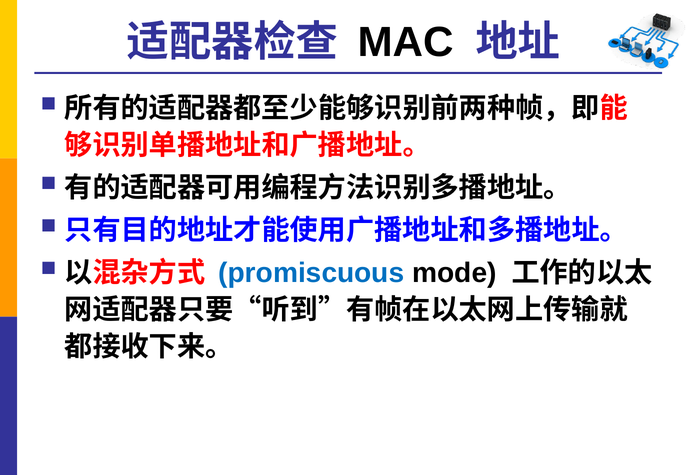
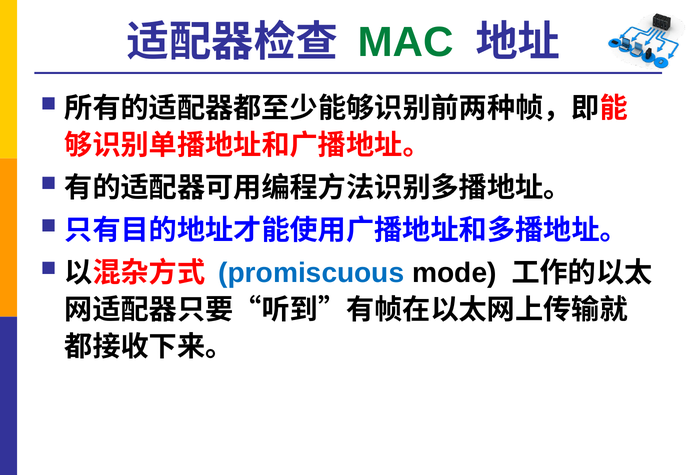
MAC colour: black -> green (406, 42)
